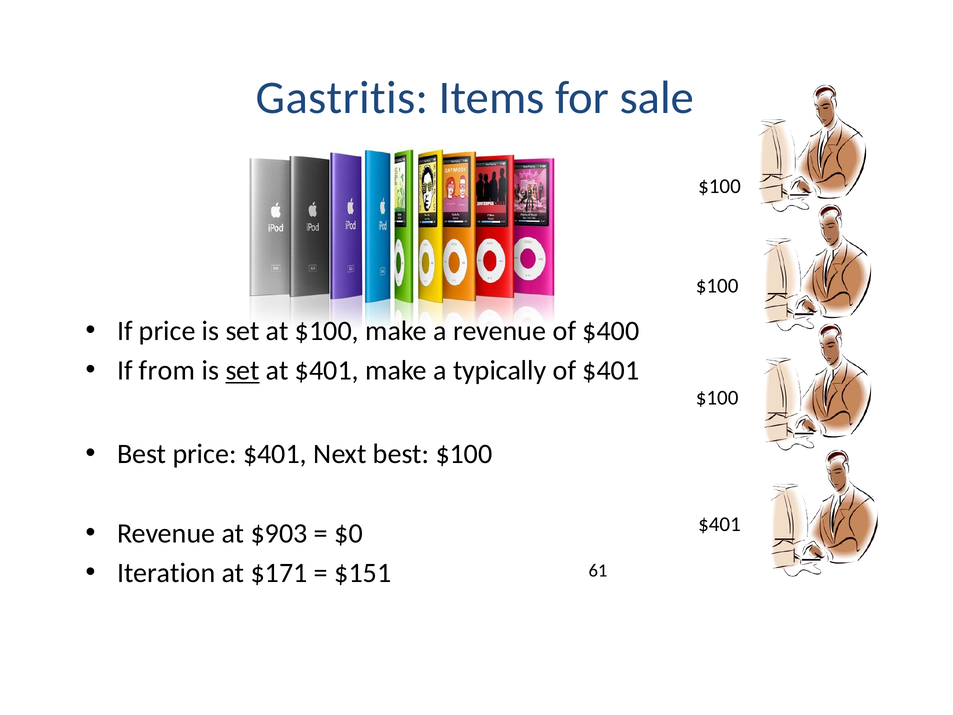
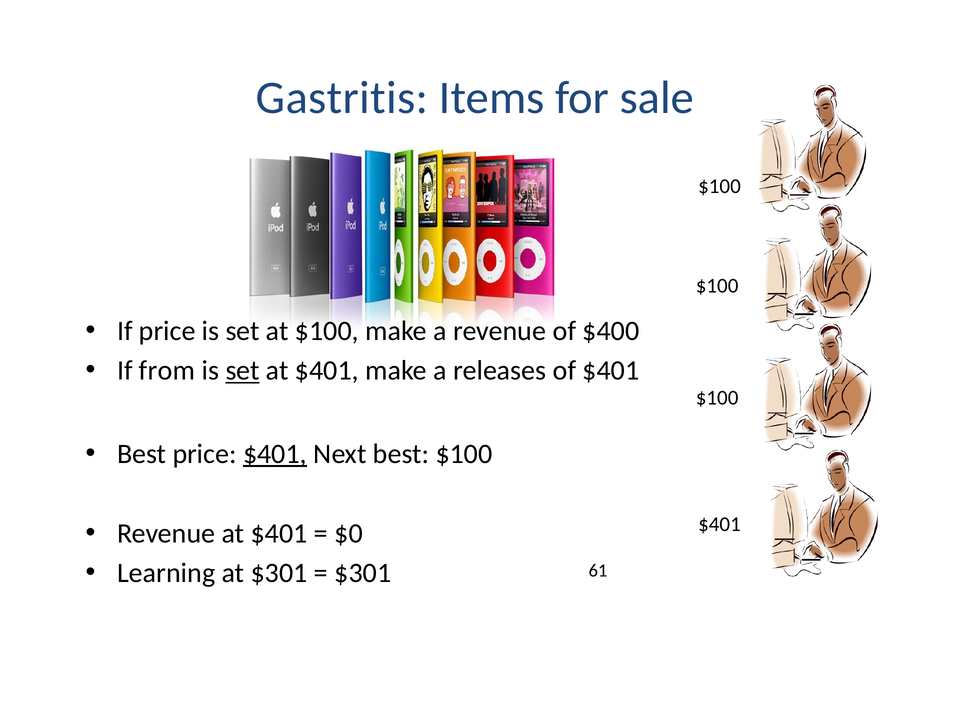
typically: typically -> releases (500, 370)
$401 underline: none -> present (275, 454)
Revenue at $903: $903 -> $401 (279, 533)
Iteration: Iteration -> Learning (166, 573)
at $171: $171 -> $301 (279, 573)
$151: $151 -> $301 (363, 573)
